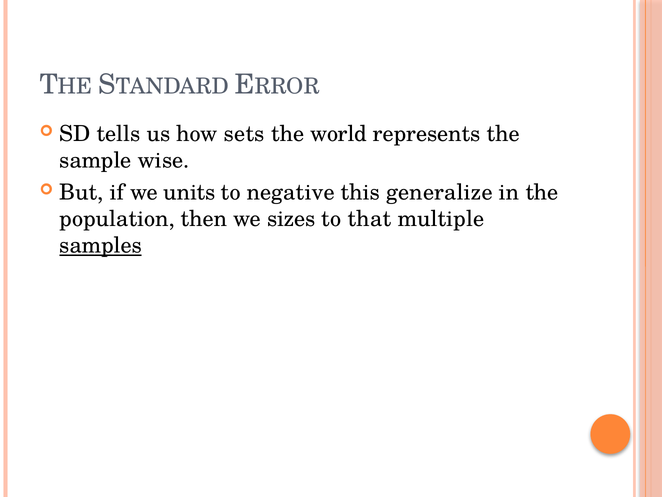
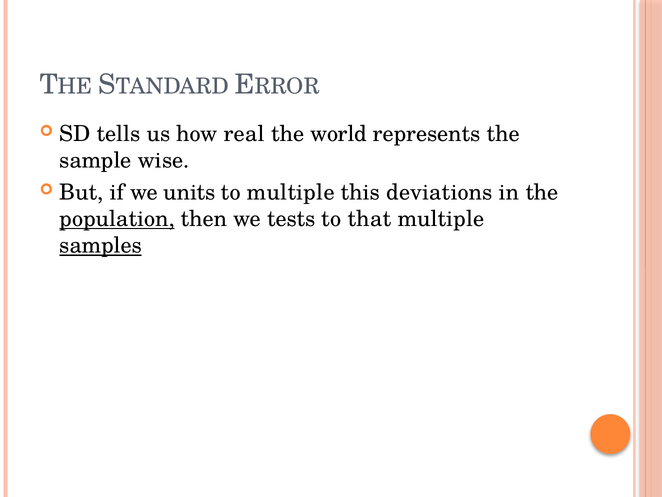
sets: sets -> real (244, 134)
to negative: negative -> multiple (291, 192)
generalize: generalize -> deviations (439, 192)
population underline: none -> present (117, 219)
sizes: sizes -> tests (291, 219)
